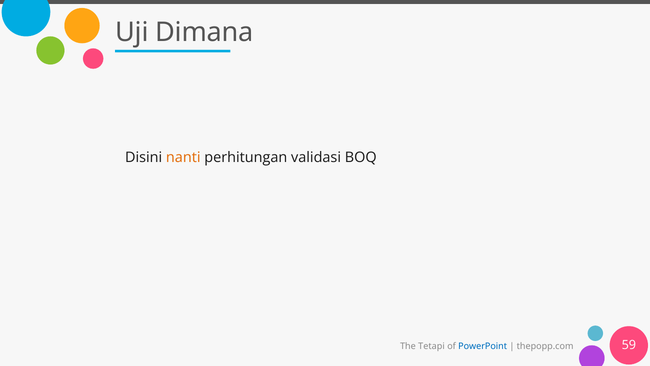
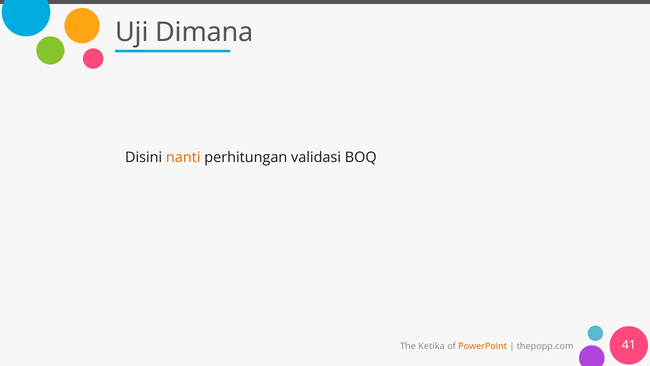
Tetapi: Tetapi -> Ketika (431, 346)
PowerPoint colour: blue -> orange (483, 346)
59: 59 -> 41 (629, 345)
